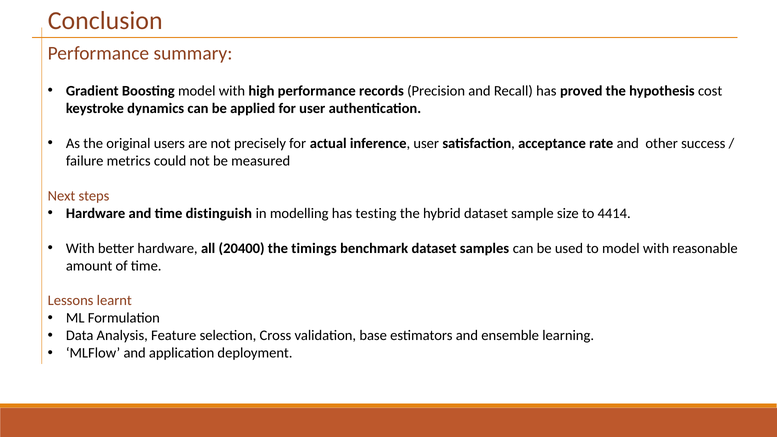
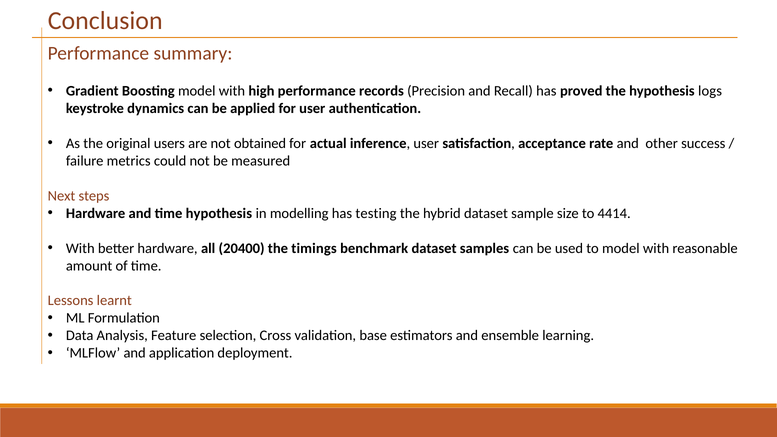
cost: cost -> logs (710, 91)
precisely: precisely -> obtained (260, 143)
time distinguish: distinguish -> hypothesis (219, 213)
